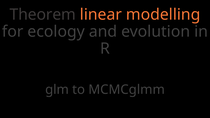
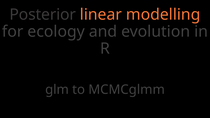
Theorem: Theorem -> Posterior (43, 15)
